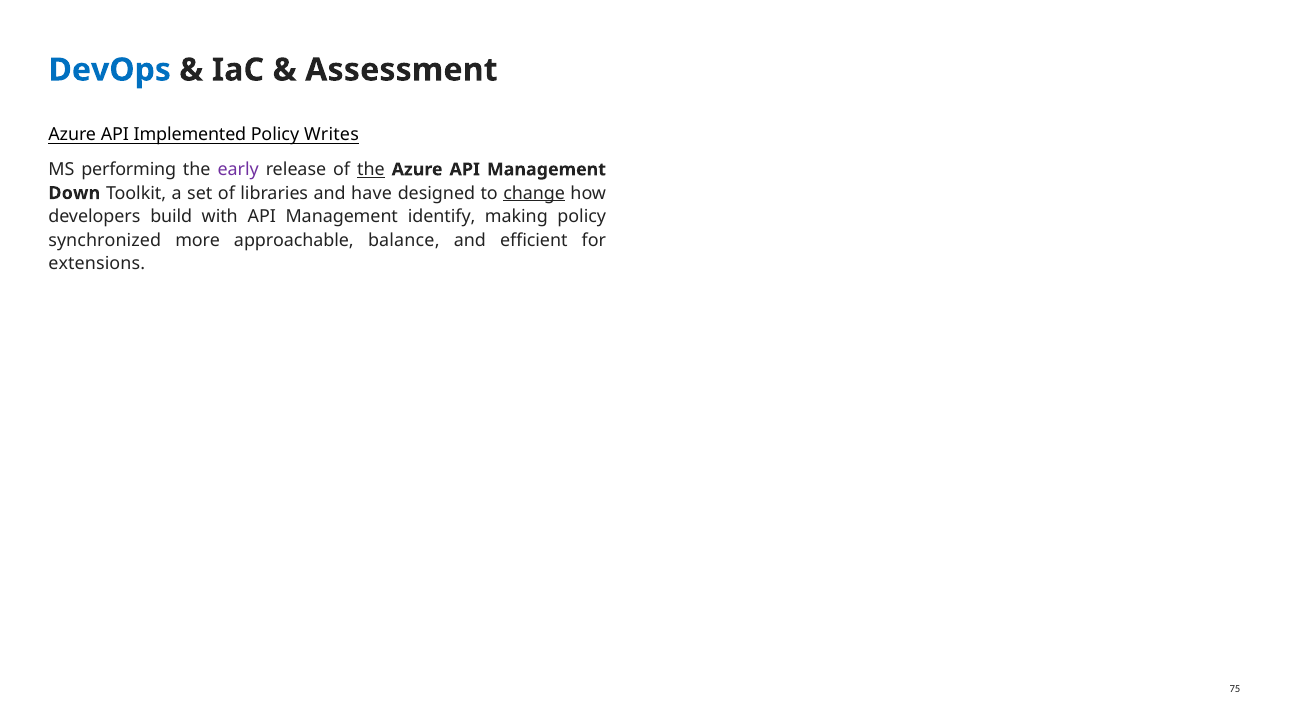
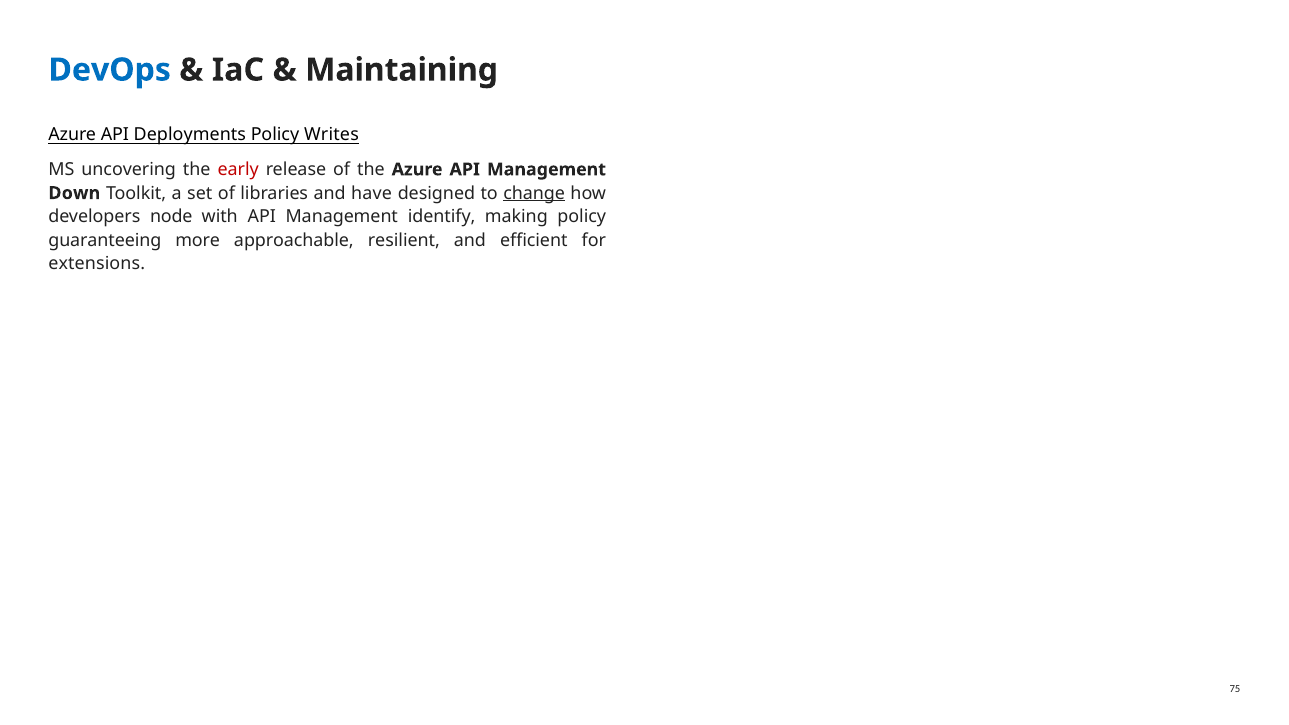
Assessment: Assessment -> Maintaining (402, 70)
Implemented: Implemented -> Deployments (190, 135)
performing: performing -> uncovering (129, 169)
early colour: purple -> red (238, 169)
the underline: present -> none (371, 169)
build: build -> node (171, 217)
synchronized: synchronized -> guaranteeing (105, 240)
balance: balance -> resilient (404, 240)
